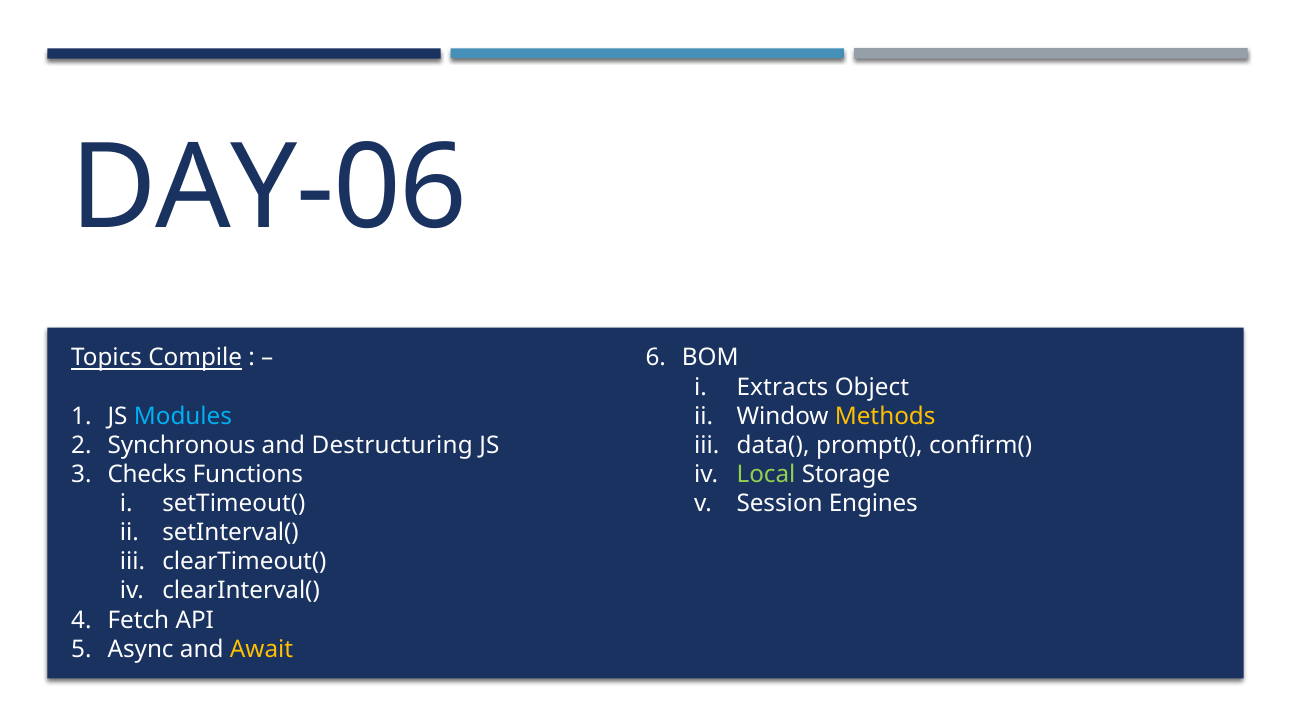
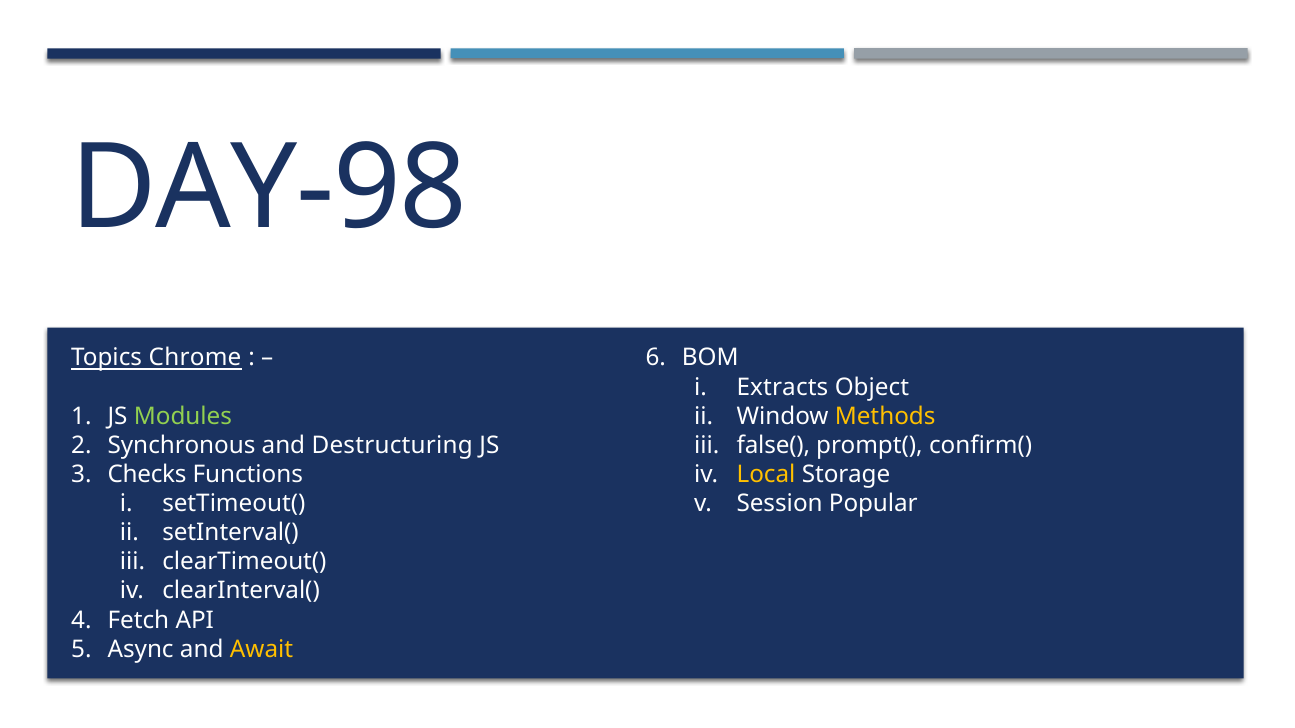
DAY-06: DAY-06 -> DAY-98 (269, 188)
Compile: Compile -> Chrome (195, 358)
Modules colour: light blue -> light green (183, 416)
data(: data( -> false( (773, 446)
Local colour: light green -> yellow (766, 475)
Engines: Engines -> Popular (873, 504)
